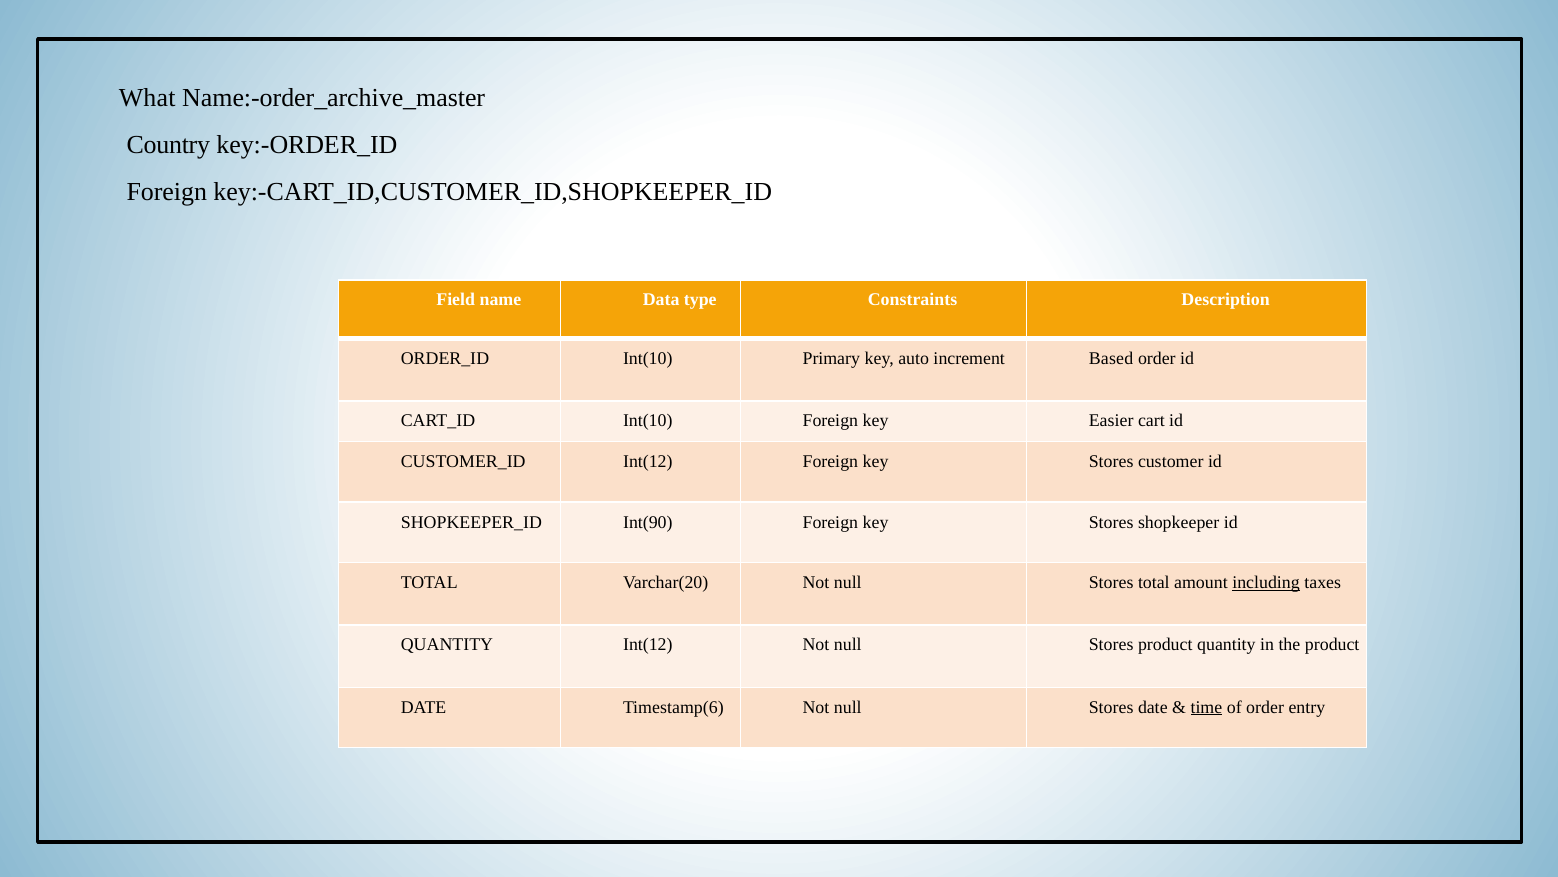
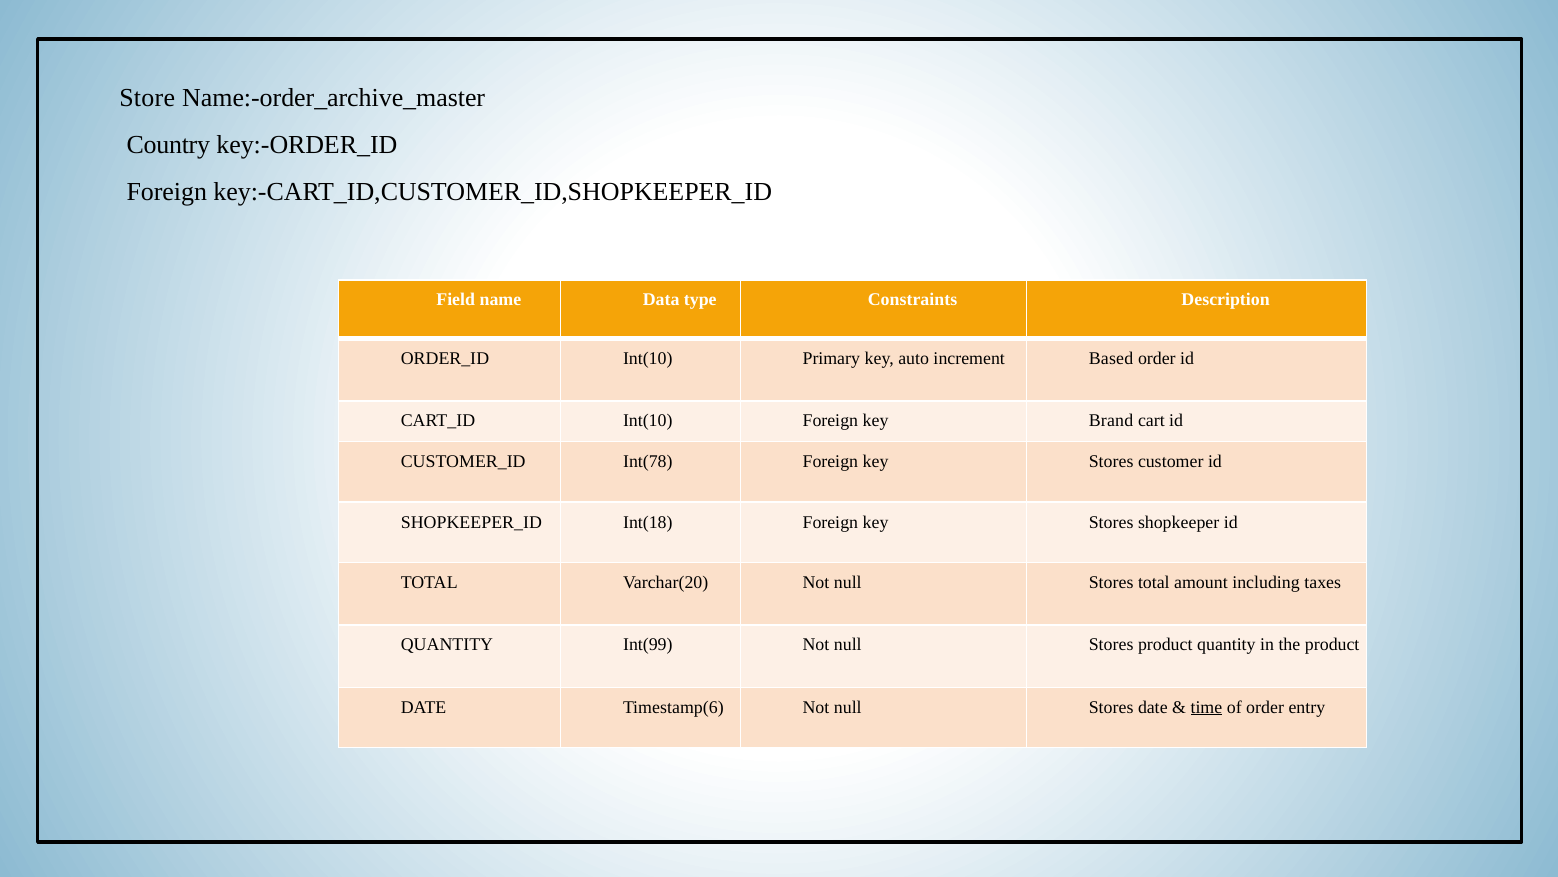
What: What -> Store (147, 98)
Easier: Easier -> Brand (1111, 421)
Int(12: Int(12 -> Int(78 (648, 461)
Int(90: Int(90 -> Int(18 (648, 522)
including underline: present -> none (1266, 582)
QUANTITY Int(12: Int(12 -> Int(99 (648, 644)
